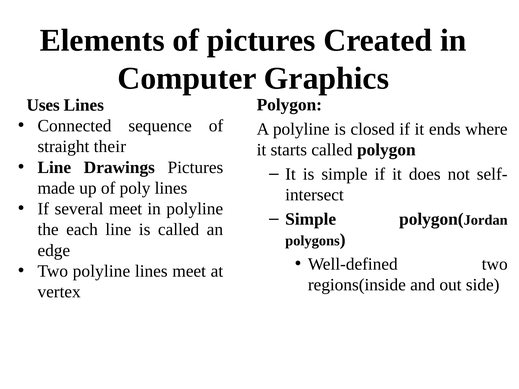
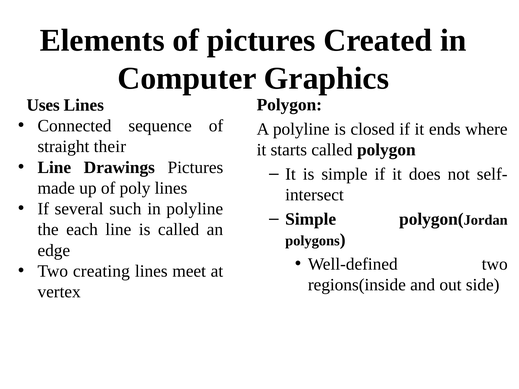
several meet: meet -> such (125, 209)
Two polyline: polyline -> creating (101, 271)
